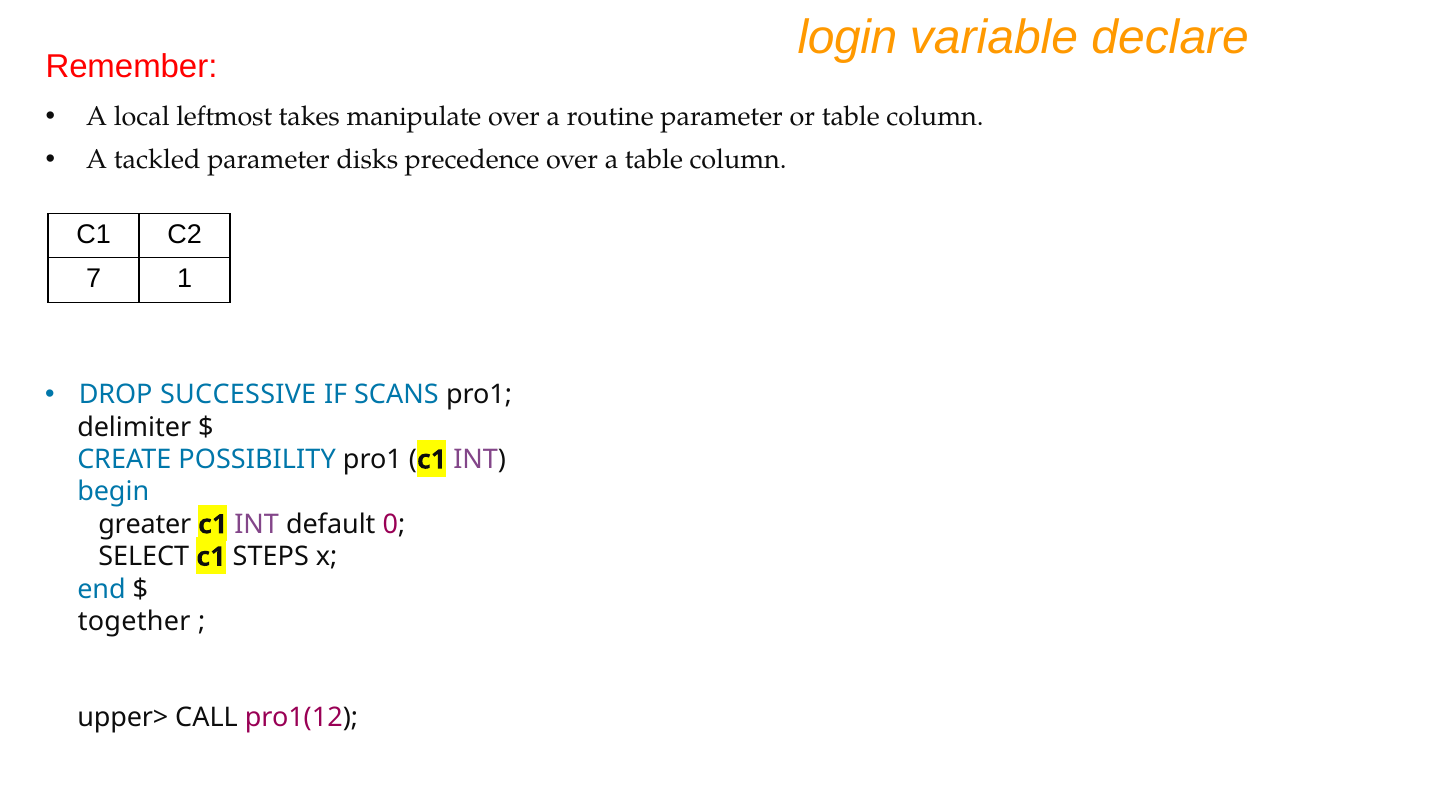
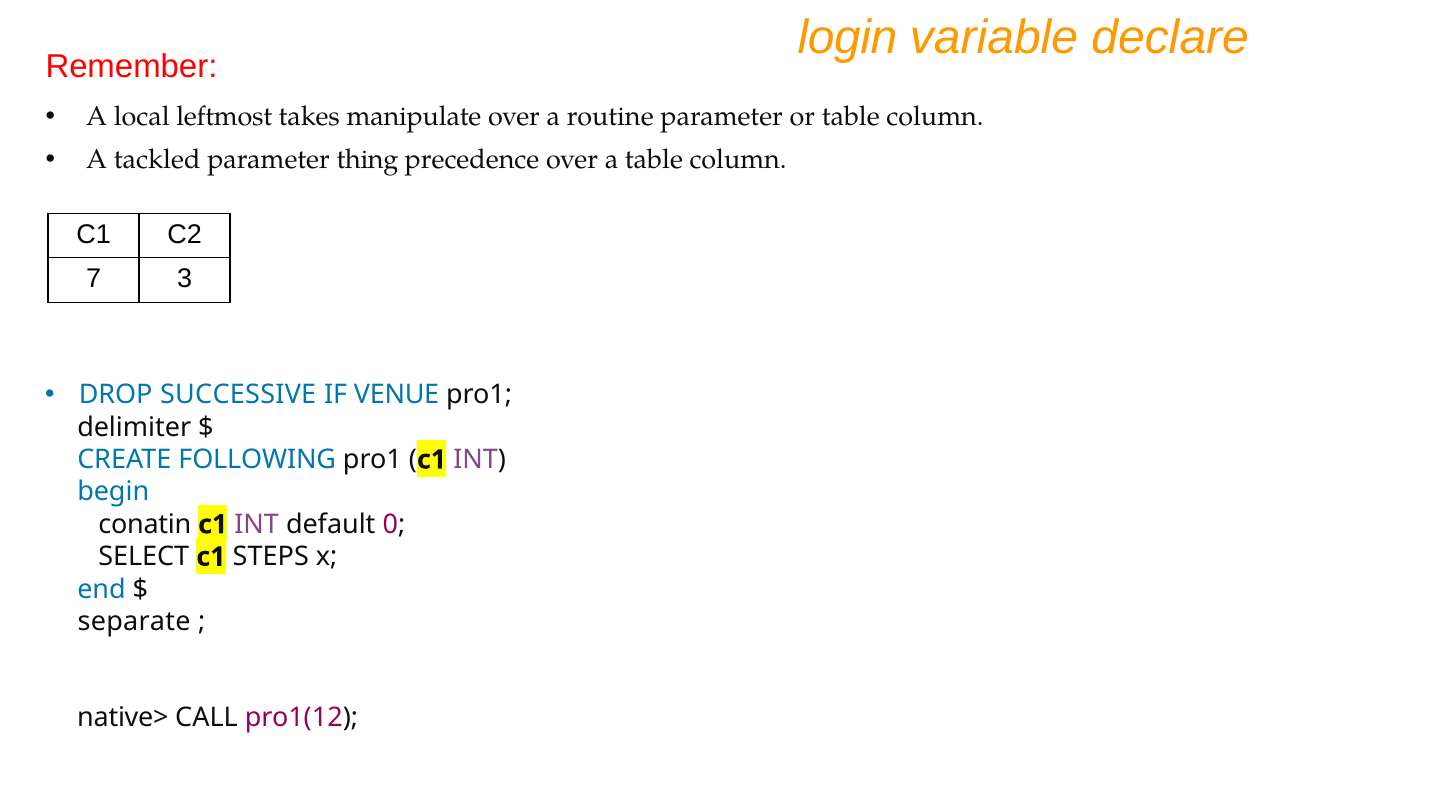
disks: disks -> thing (367, 160)
1: 1 -> 3 (185, 279)
SCANS: SCANS -> VENUE (397, 395)
POSSIBILITY: POSSIBILITY -> FOLLOWING (257, 460)
greater: greater -> conatin (145, 524)
together: together -> separate (134, 622)
upper>: upper> -> native> (123, 717)
